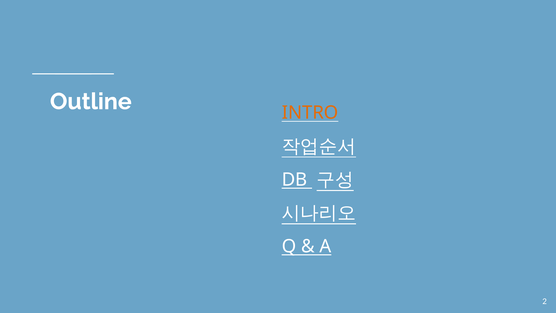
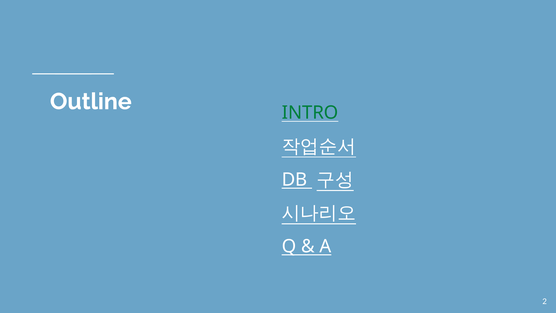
INTRO colour: orange -> green (310, 113)
